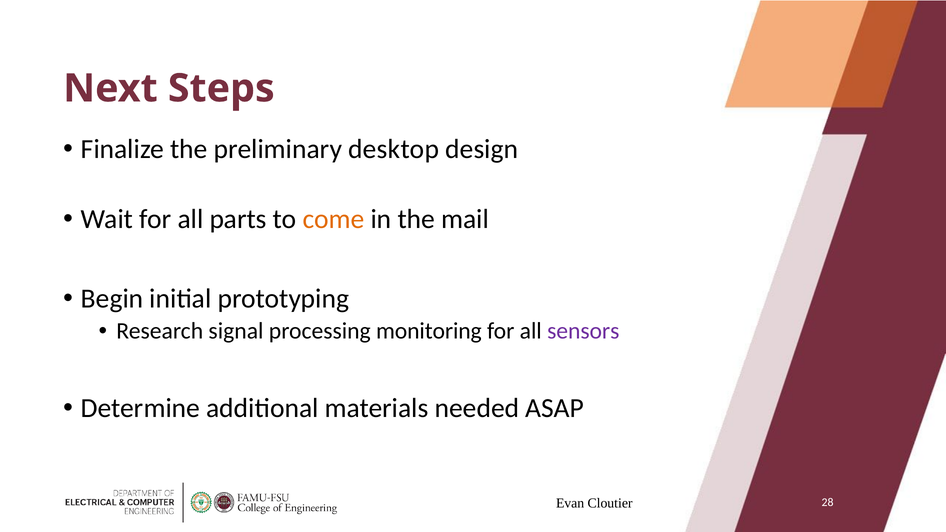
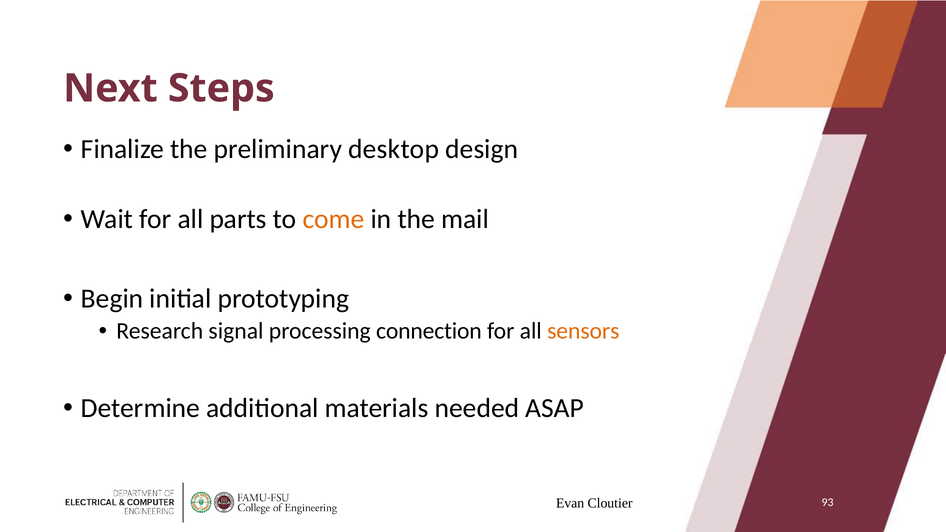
monitoring: monitoring -> connection (429, 331)
sensors colour: purple -> orange (583, 331)
28: 28 -> 93 (828, 502)
